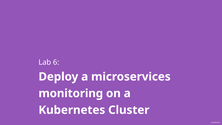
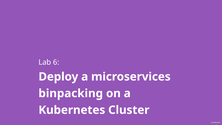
monitoring: monitoring -> binpacking (71, 93)
